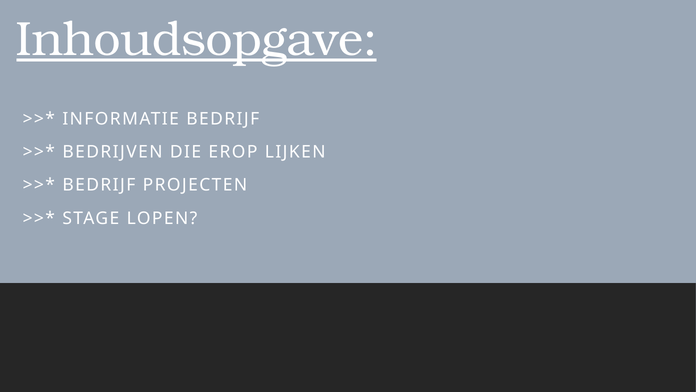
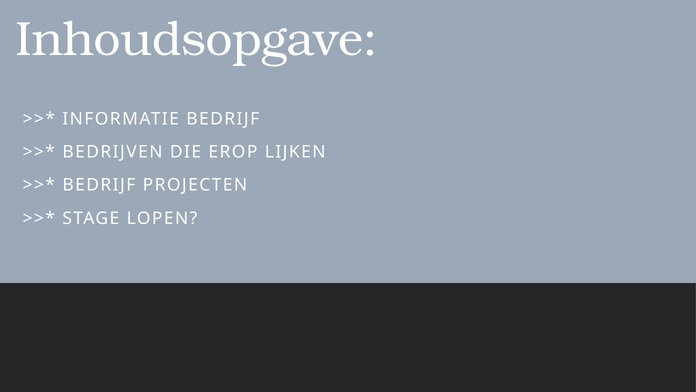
Inhoudsopgave underline: present -> none (197, 39)
